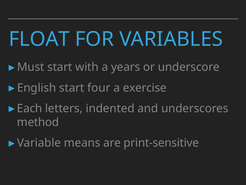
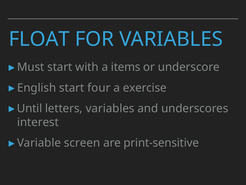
years: years -> items (126, 67)
Each: Each -> Until (30, 108)
letters indented: indented -> variables (110, 108)
method: method -> interest (38, 122)
means: means -> screen (82, 143)
